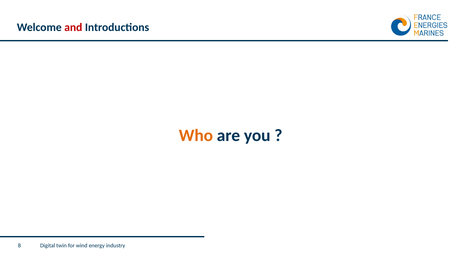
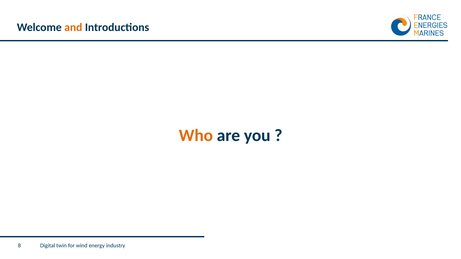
and colour: red -> orange (73, 27)
